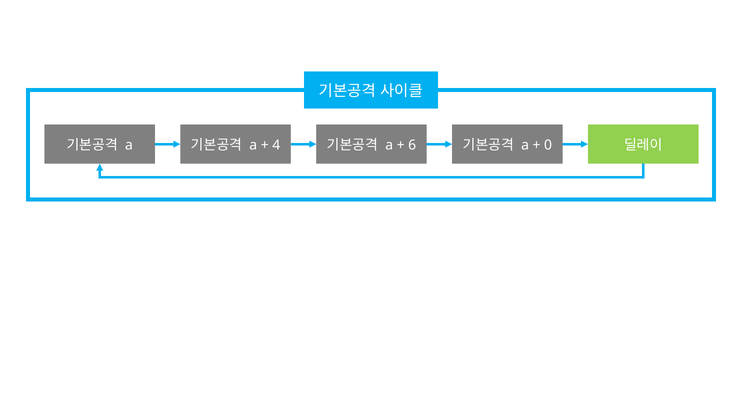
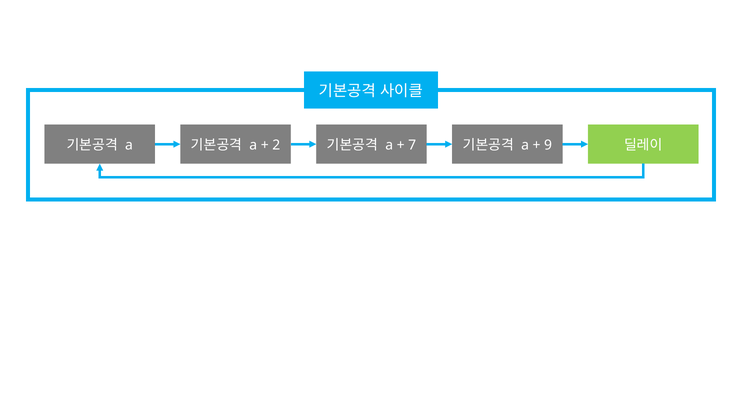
4: 4 -> 2 (276, 145)
6: 6 -> 7 (412, 145)
0: 0 -> 9 (548, 145)
